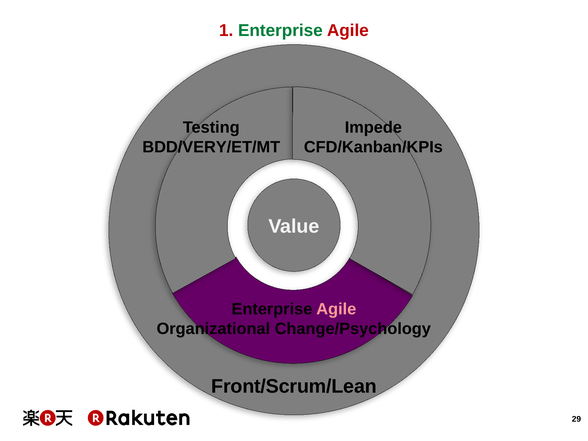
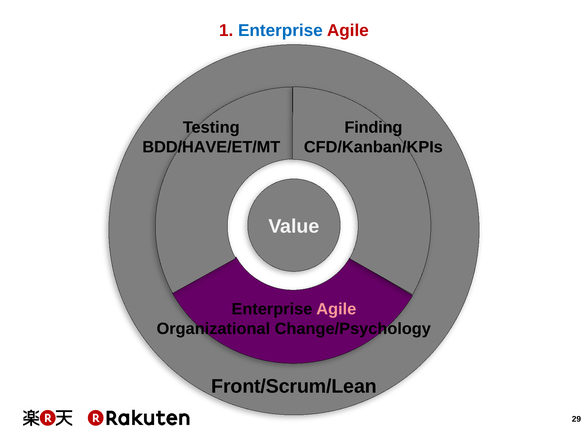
Enterprise colour: green -> blue (280, 31)
Impede: Impede -> Finding (373, 127)
BDD/VERY/ET/MT: BDD/VERY/ET/MT -> BDD/HAVE/ET/MT (211, 147)
